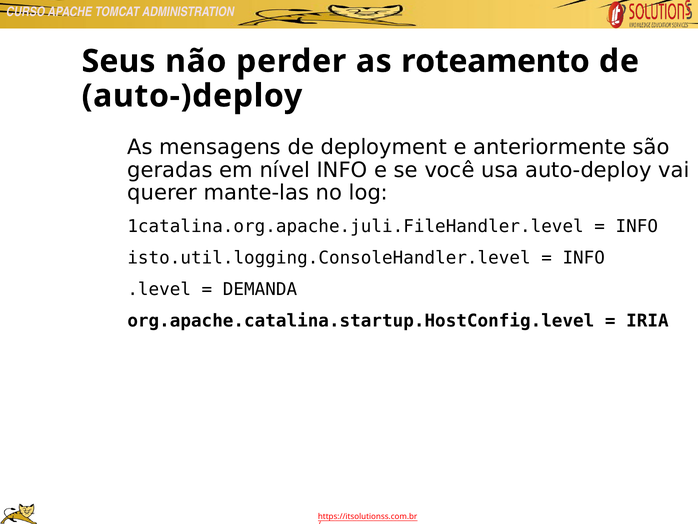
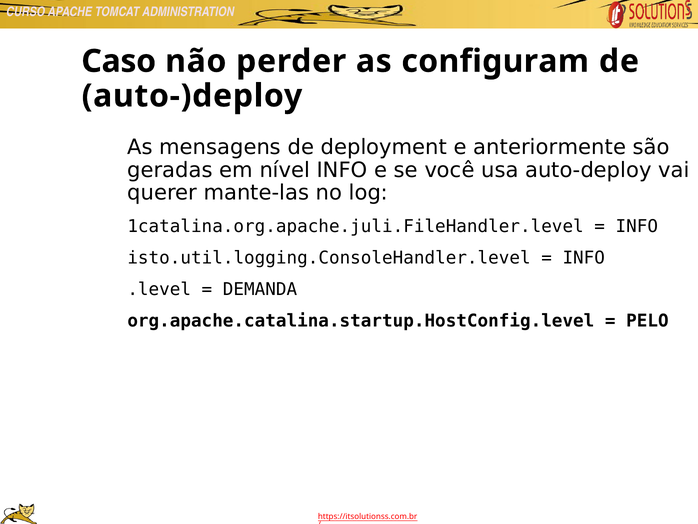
Seus: Seus -> Caso (119, 61)
roteamento: roteamento -> configuram (495, 61)
IRIA: IRIA -> PELO (647, 320)
